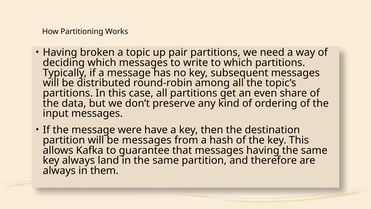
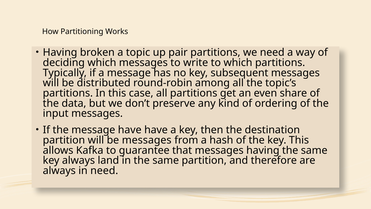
message were: were -> have (130, 130)
in them: them -> need (104, 170)
